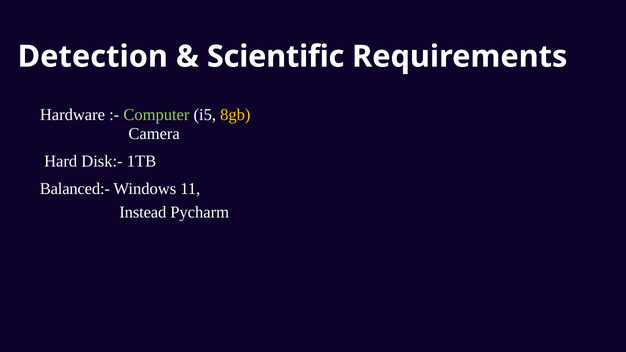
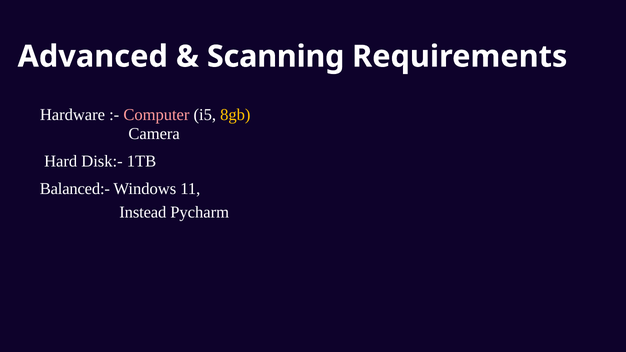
Detection: Detection -> Advanced (93, 57)
Scientific: Scientific -> Scanning (276, 57)
Computer colour: light green -> pink (156, 115)
